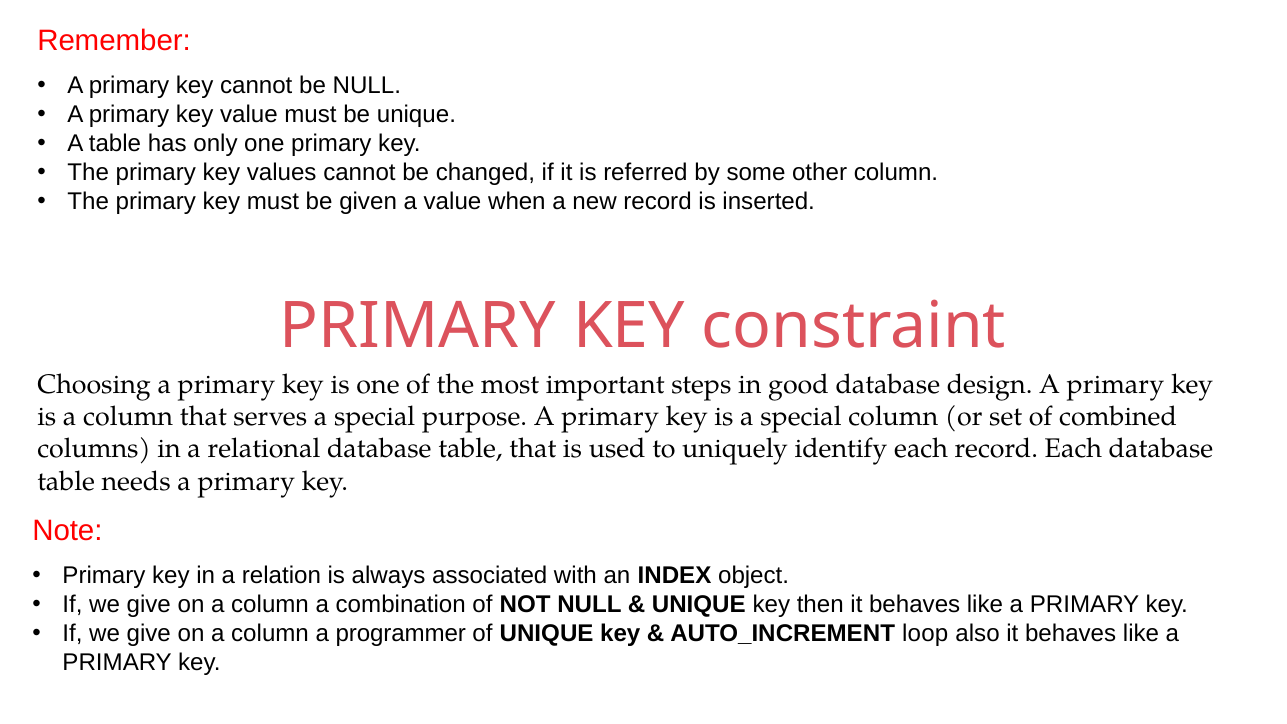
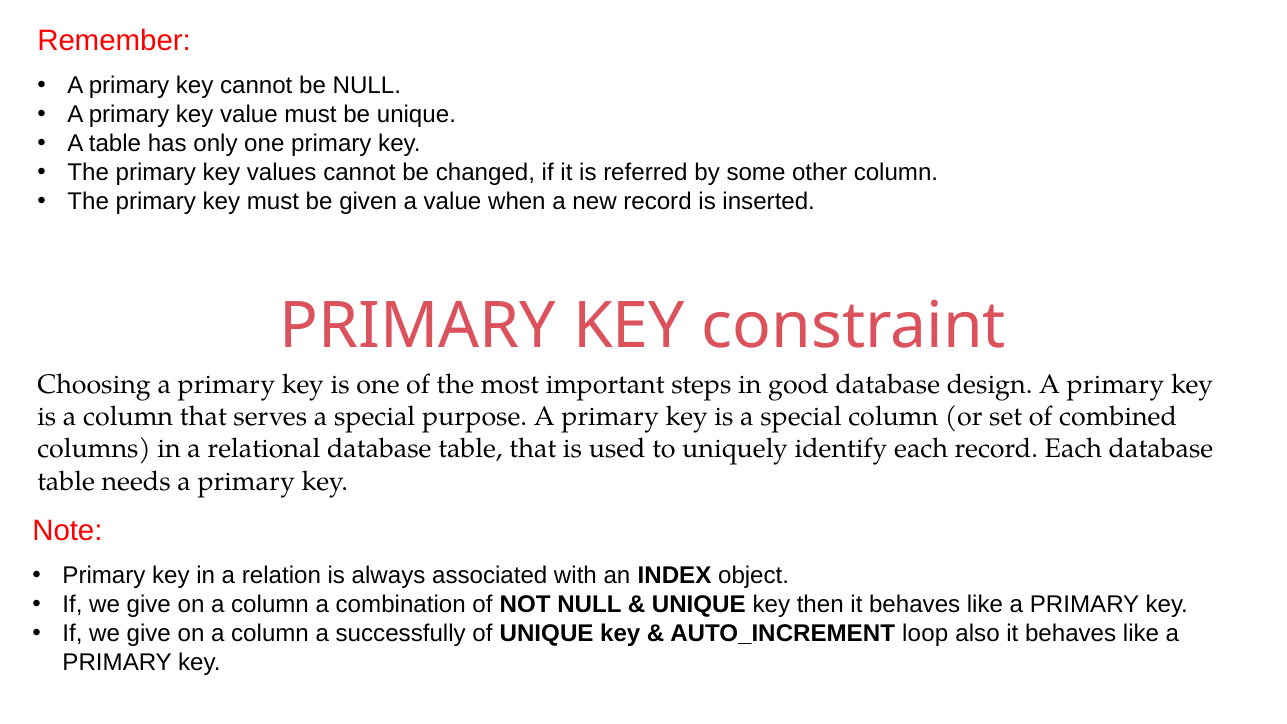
programmer: programmer -> successfully (401, 633)
